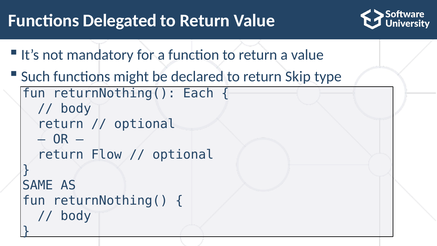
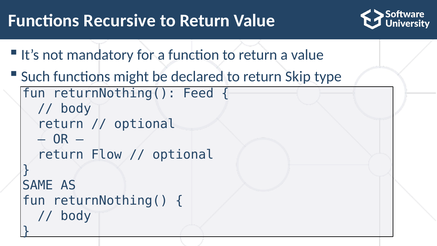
Delegated: Delegated -> Recursive (120, 21)
Each: Each -> Feed (198, 93)
